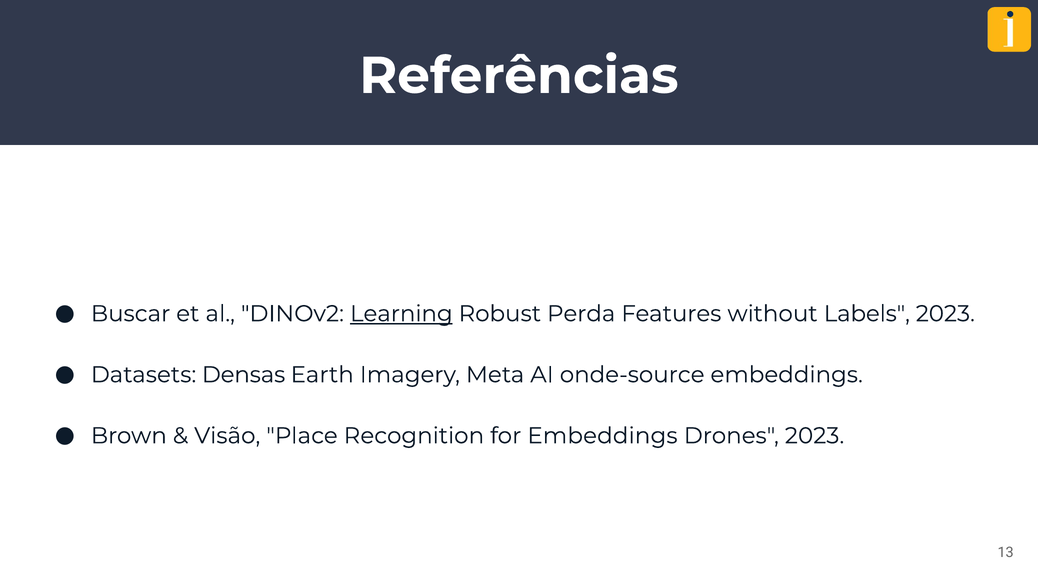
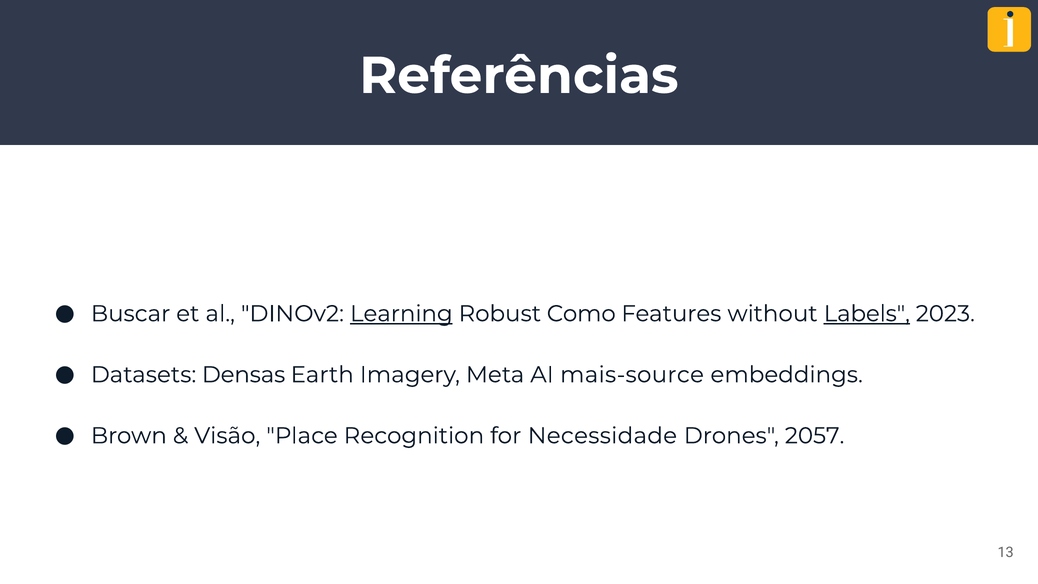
Perda: Perda -> Como (581, 314)
Labels underline: none -> present (867, 314)
onde‑source: onde‑source -> mais‑source (632, 375)
for Embeddings: Embeddings -> Necessidade (602, 436)
Drones 2023: 2023 -> 2057 (815, 436)
